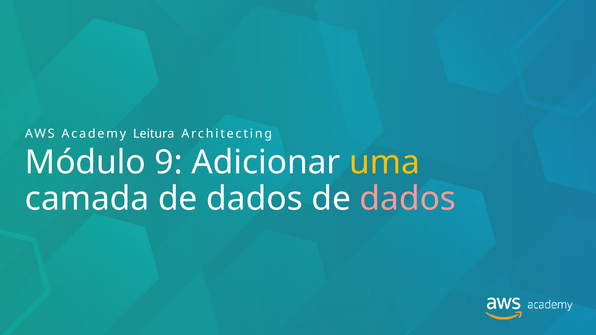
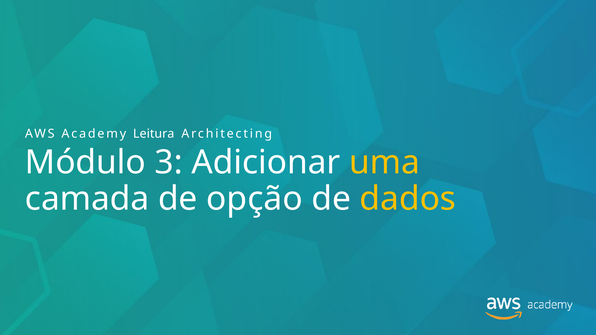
9: 9 -> 3 (169, 163)
camada de dados: dados -> opção (254, 199)
dados colour: pink -> yellow (408, 199)
